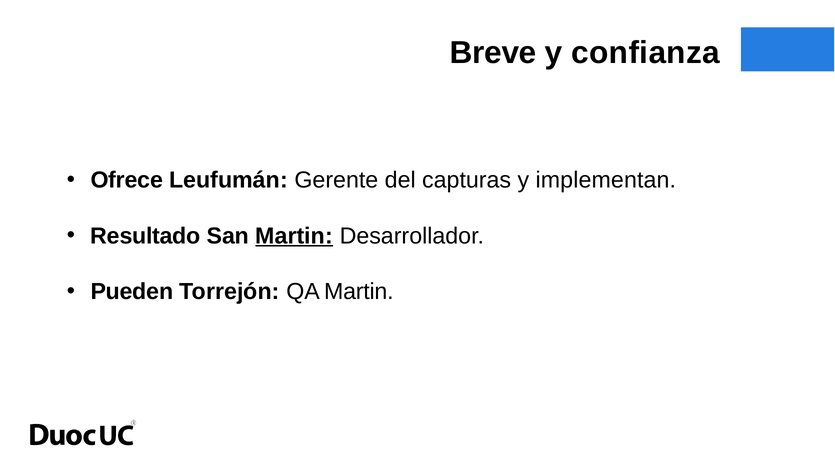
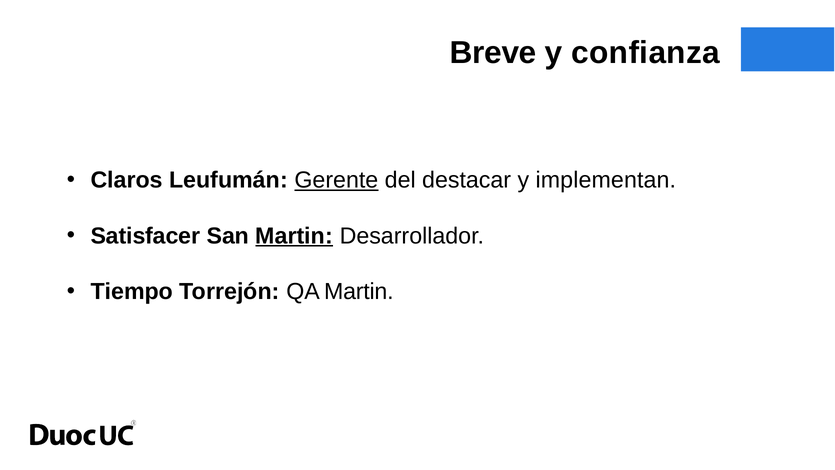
Ofrece: Ofrece -> Claros (127, 180)
Gerente underline: none -> present (336, 180)
capturas: capturas -> destacar (467, 180)
Resultado: Resultado -> Satisfacer (145, 236)
Pueden: Pueden -> Tiempo (132, 291)
